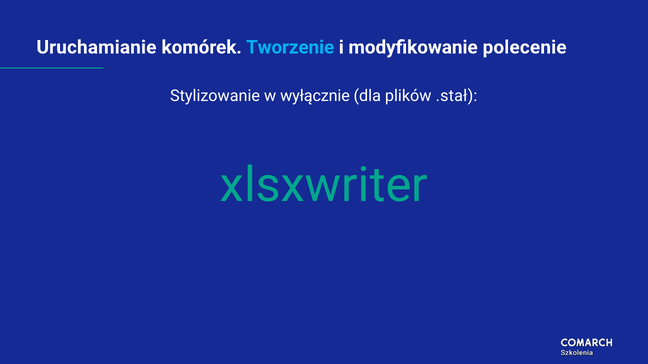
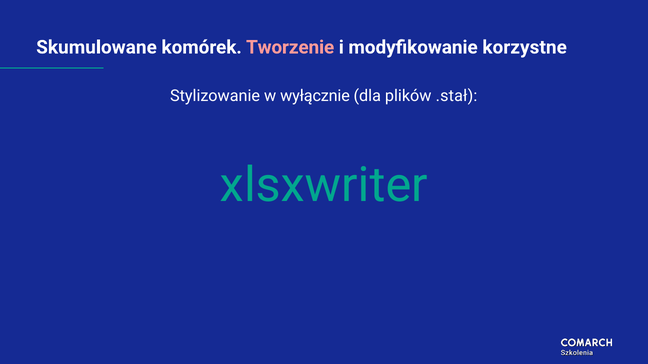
Uruchamianie: Uruchamianie -> Skumulowane (97, 47)
Tworzenie colour: light blue -> pink (290, 47)
polecenie: polecenie -> korzystne (525, 47)
